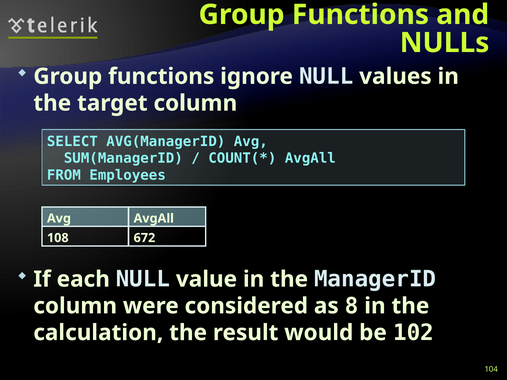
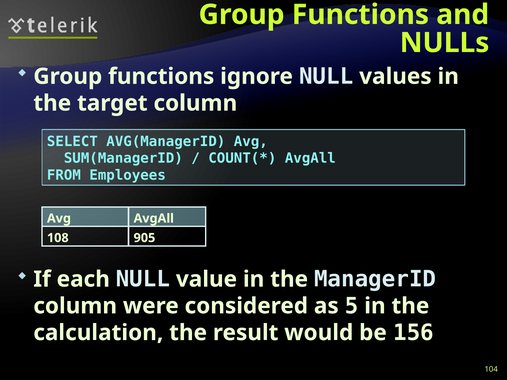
672: 672 -> 905 (144, 238)
8: 8 -> 5 (352, 306)
102: 102 -> 156 (413, 333)
